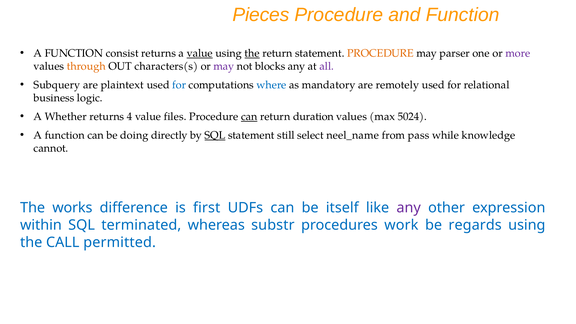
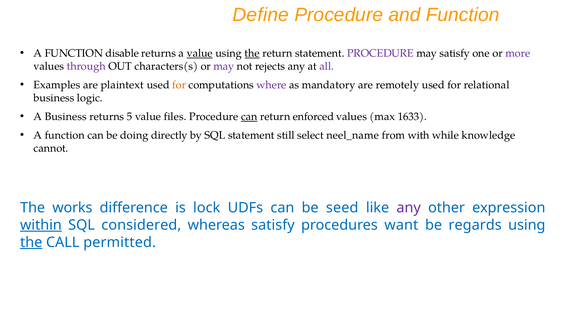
Pieces: Pieces -> Define (261, 15)
consist: consist -> disable (122, 53)
PROCEDURE colour: orange -> purple (380, 53)
may parser: parser -> satisfy (455, 53)
through colour: orange -> purple (86, 66)
blocks: blocks -> rejects (270, 66)
Subquery: Subquery -> Examples (57, 85)
for colour: blue -> orange (179, 85)
where colour: blue -> purple (271, 85)
A Whether: Whether -> Business (66, 117)
4: 4 -> 5 (130, 117)
duration: duration -> enforced (313, 117)
5024: 5024 -> 1633 (412, 117)
SQL underline: present -> none (215, 135)
pass: pass -> with (419, 135)
first: first -> lock (207, 208)
itself: itself -> seed (342, 208)
within underline: none -> present (41, 225)
terminated: terminated -> considered (141, 225)
whereas substr: substr -> satisfy (273, 225)
work: work -> want (401, 225)
the underline: none -> present (31, 242)
